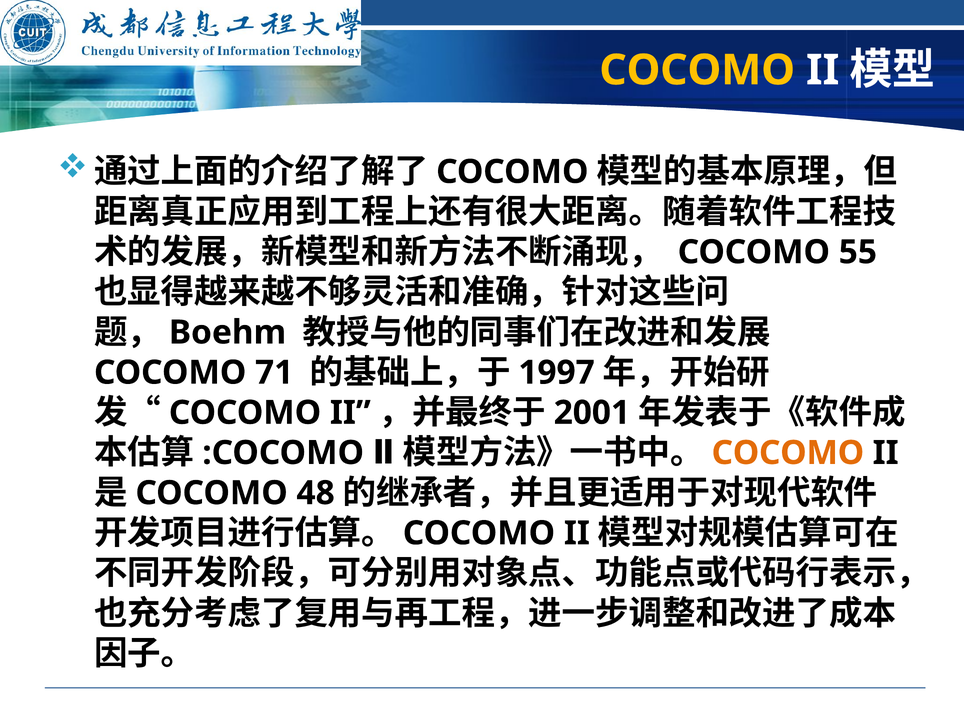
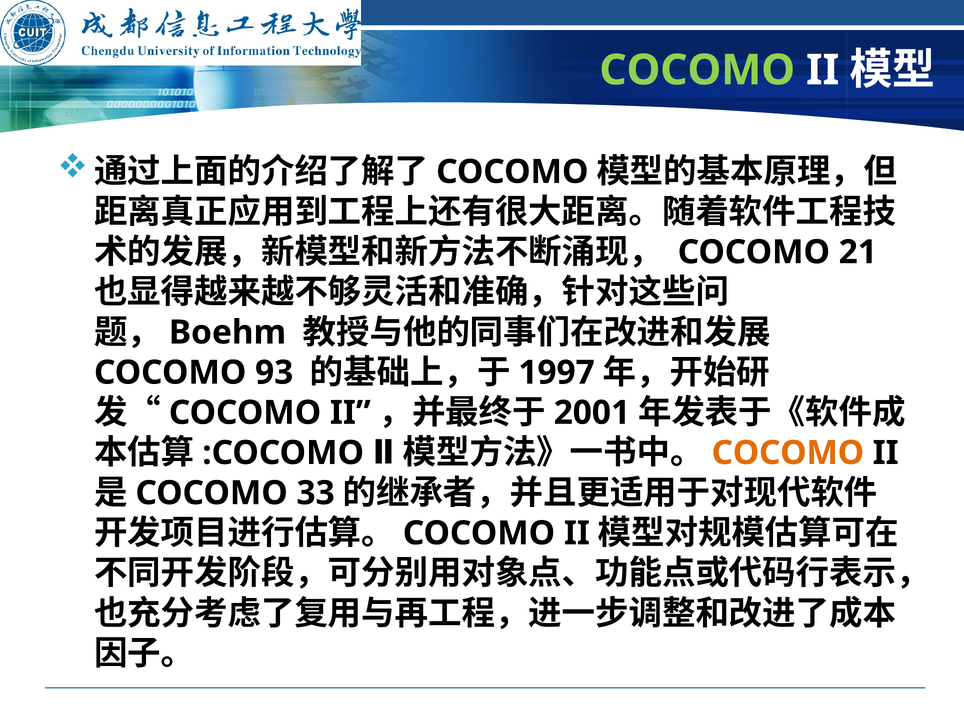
COCOMO colour: yellow -> light green (697, 70)
55: 55 -> 21 (858, 252)
71: 71 -> 93 (274, 373)
48: 48 -> 33 (316, 493)
